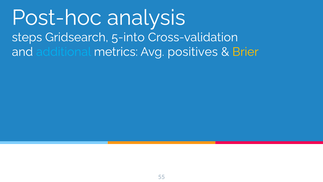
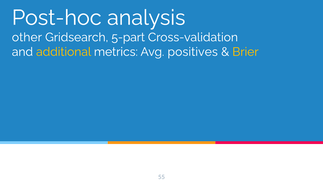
steps: steps -> other (27, 37)
5-into: 5-into -> 5-part (128, 37)
additional colour: light blue -> yellow (64, 52)
